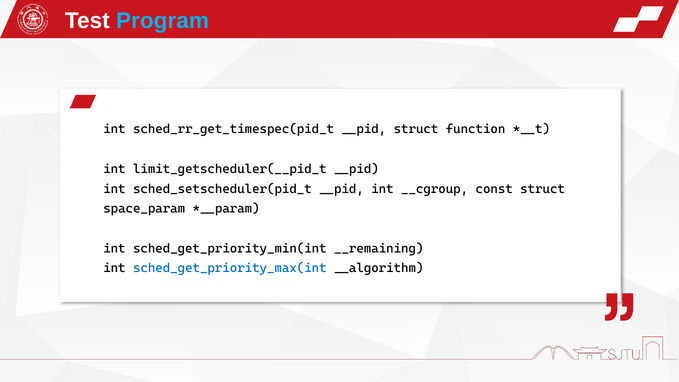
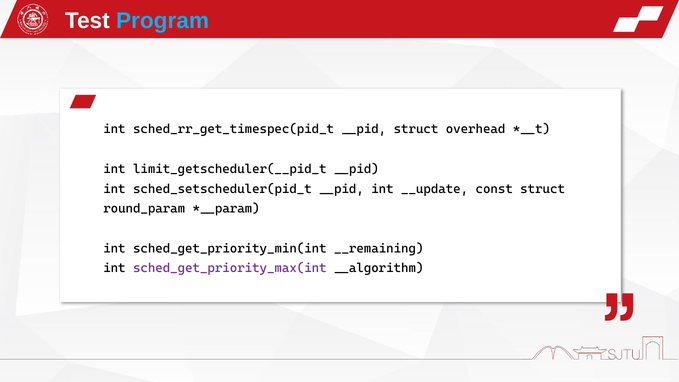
function: function -> overhead (476, 129)
__cgroup: __cgroup -> __update (435, 189)
space_param: space_param -> round_param (144, 209)
sched_get_priority_max(int colour: blue -> purple (230, 268)
